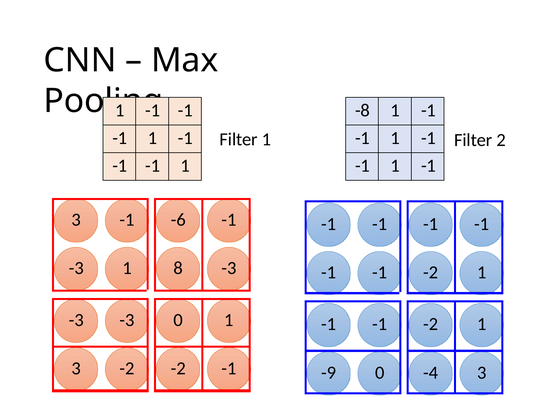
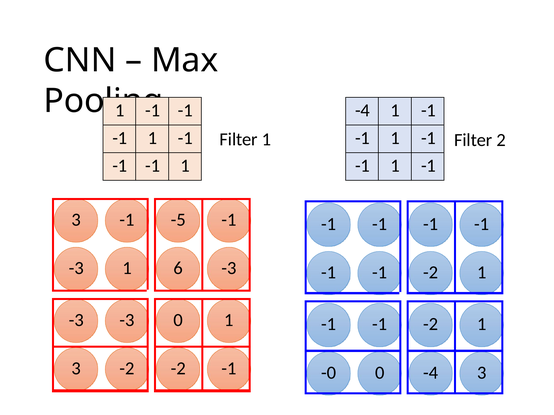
-8: -8 -> -4 (363, 111)
-6: -6 -> -5 (178, 220)
8: 8 -> 6 (178, 269)
-9: -9 -> -0 (329, 373)
